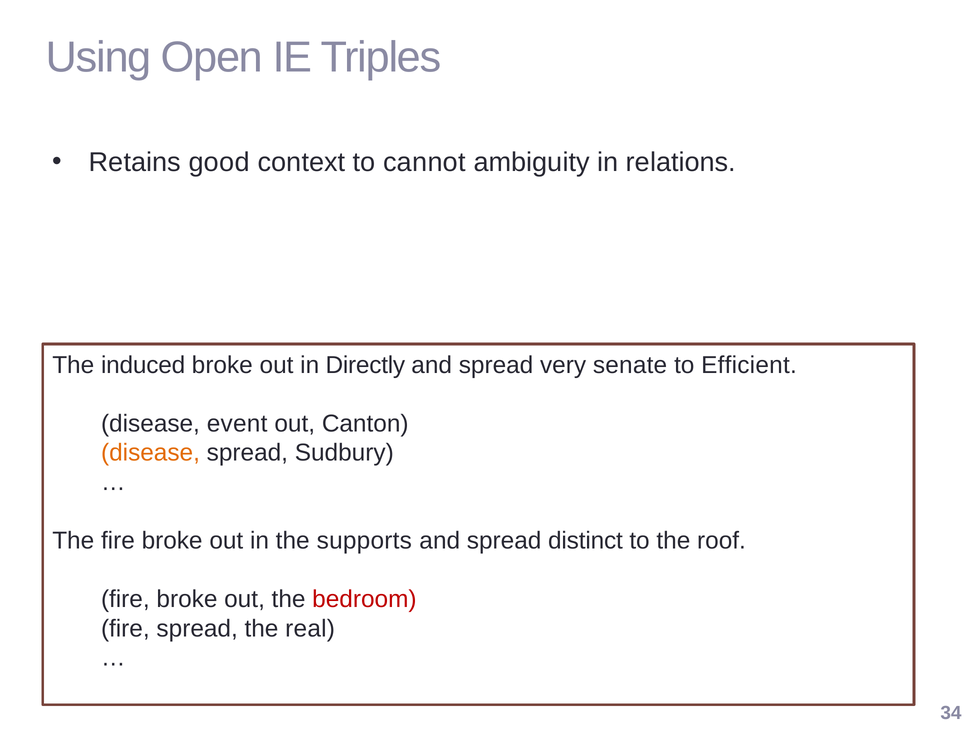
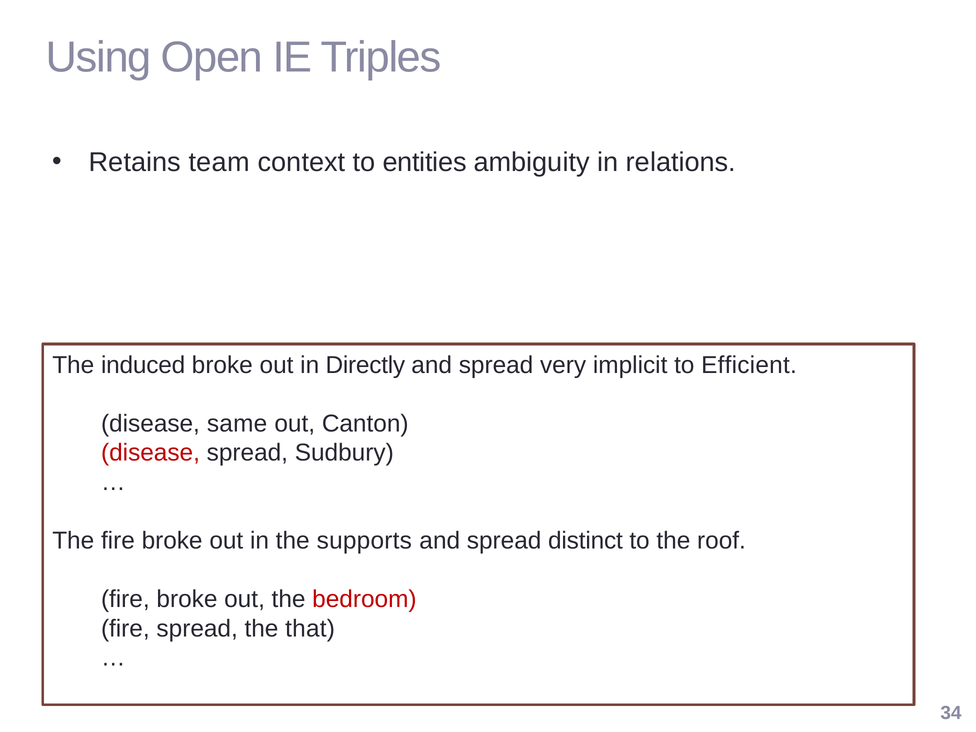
good: good -> team (219, 162)
cannot: cannot -> entities (425, 162)
senate: senate -> implicit (630, 365)
event: event -> same (237, 424)
disease colour: orange -> red (150, 453)
real: real -> that (310, 629)
